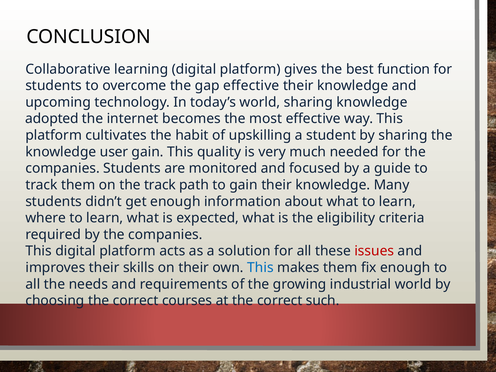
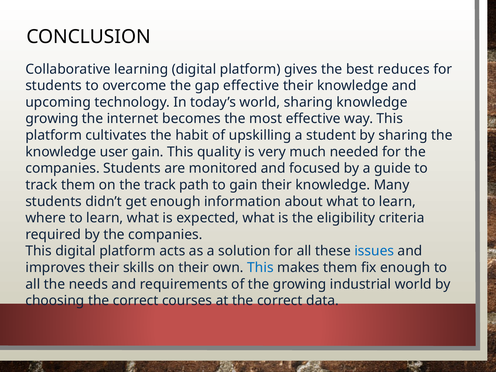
function: function -> reduces (404, 69)
adopted: adopted -> growing (52, 119)
issues colour: red -> blue (374, 251)
such: such -> data (323, 301)
